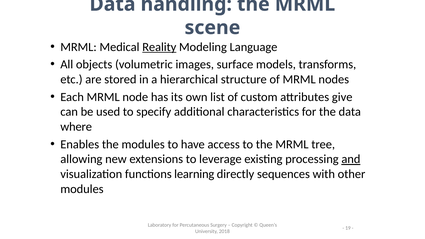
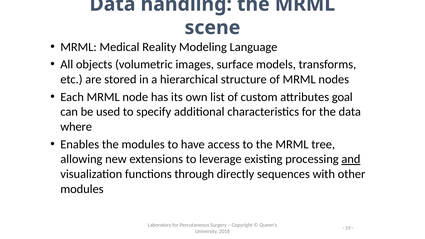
Reality underline: present -> none (159, 47)
give: give -> goal (342, 97)
learning: learning -> through (194, 174)
